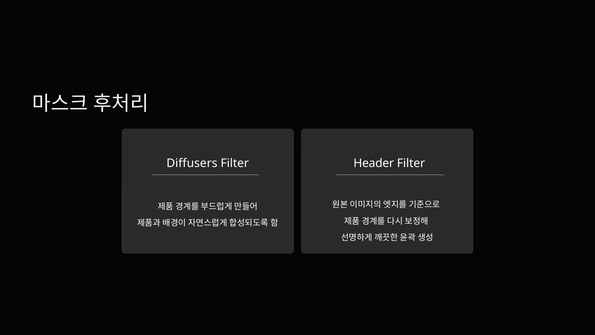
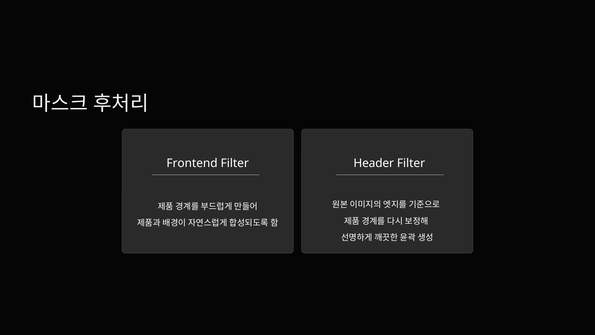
Diffusers: Diffusers -> Frontend (192, 163)
